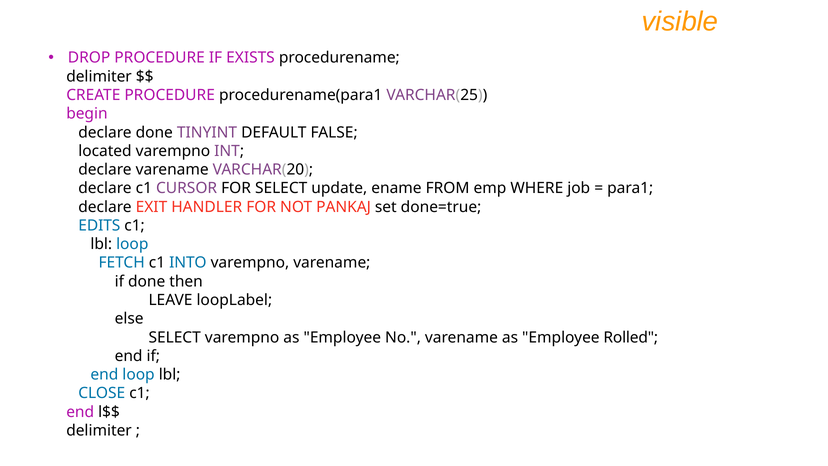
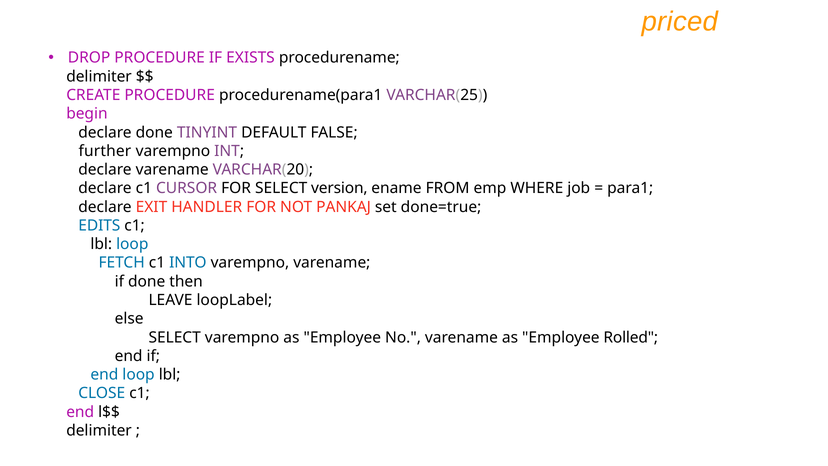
visible: visible -> priced (680, 22)
located: located -> further (105, 151)
update: update -> version (339, 188)
